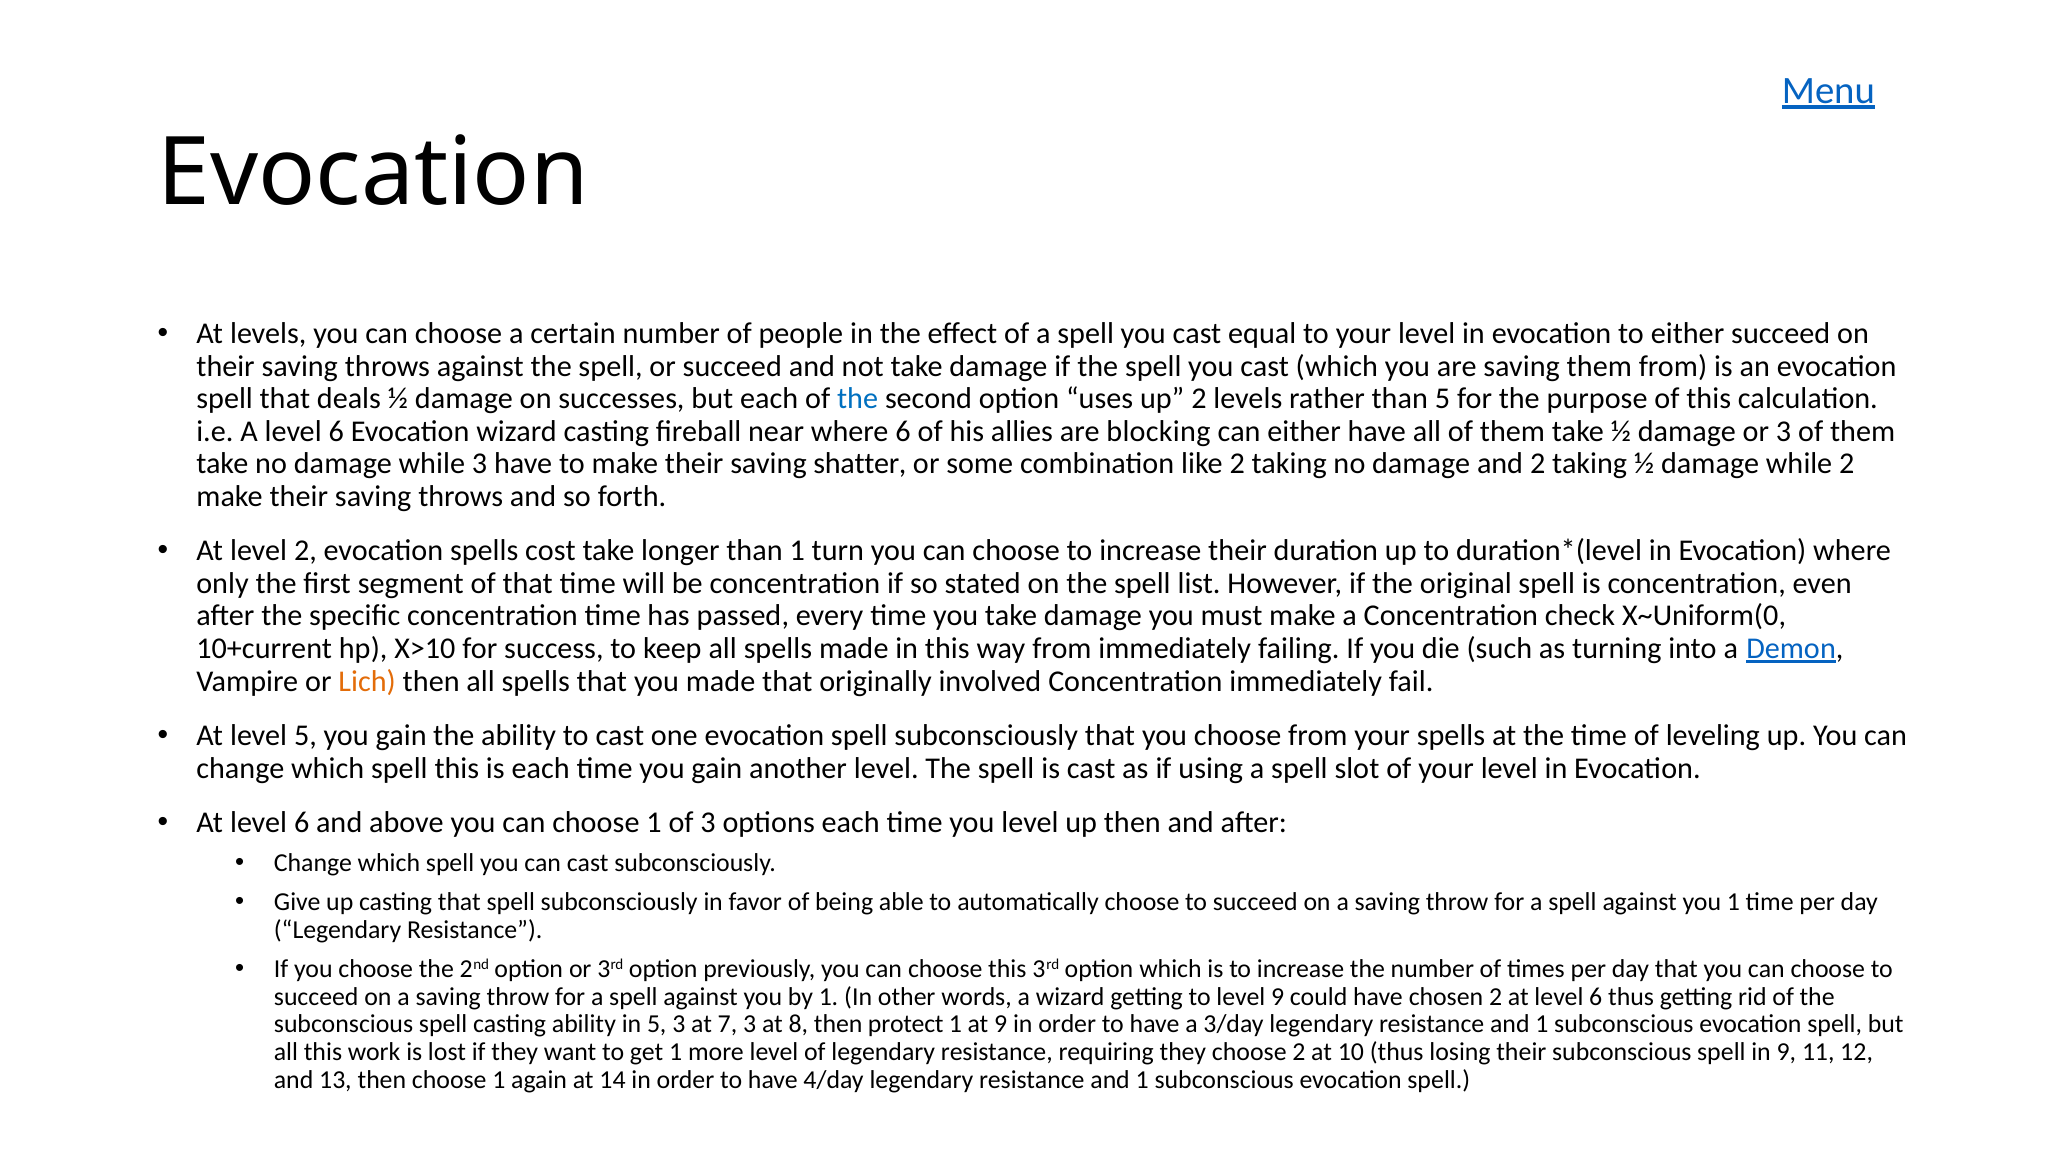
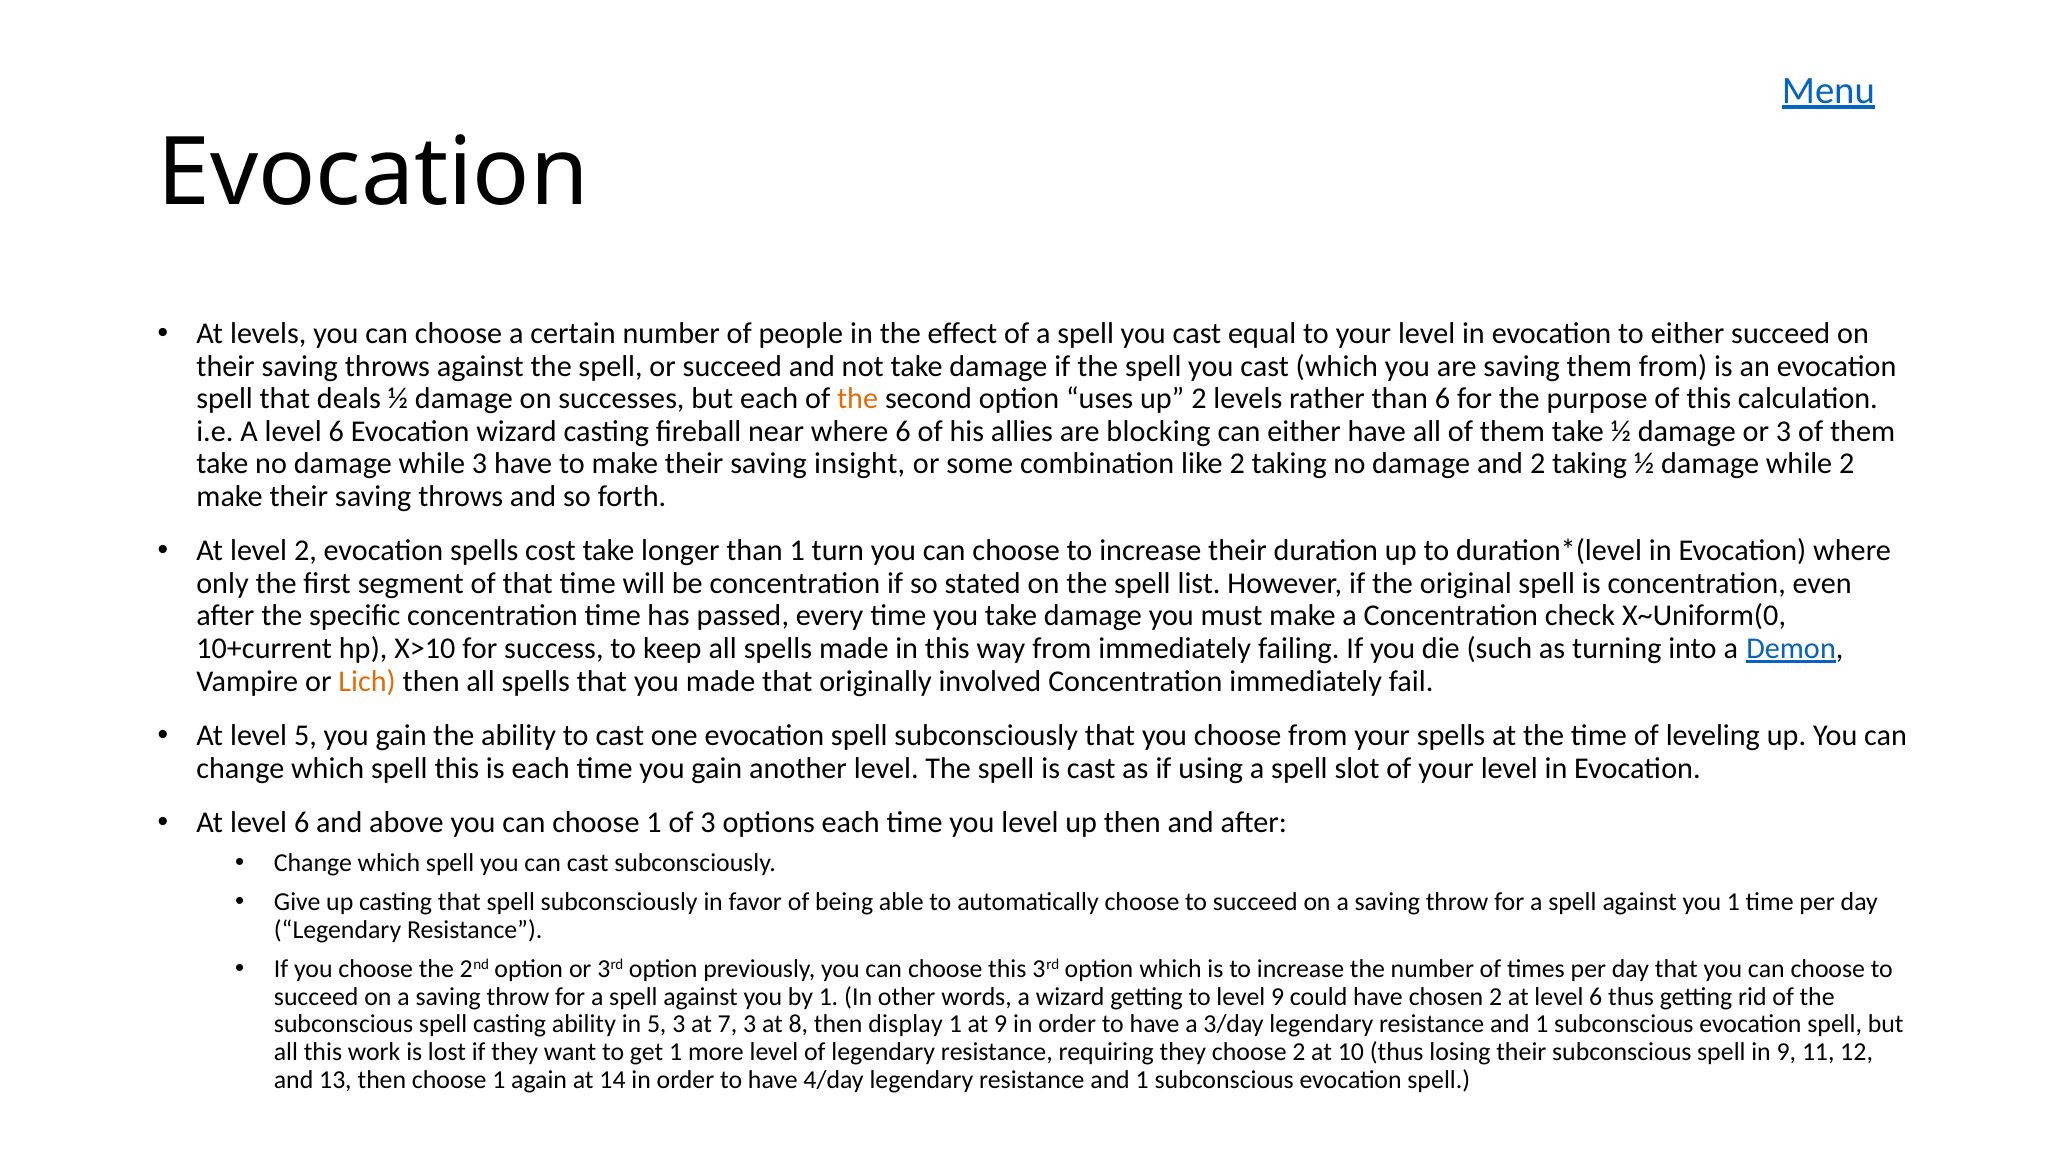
the colour: blue -> orange (858, 399)
than 5: 5 -> 6 (1442, 399)
shatter: shatter -> insight (860, 464)
protect: protect -> display (906, 1025)
